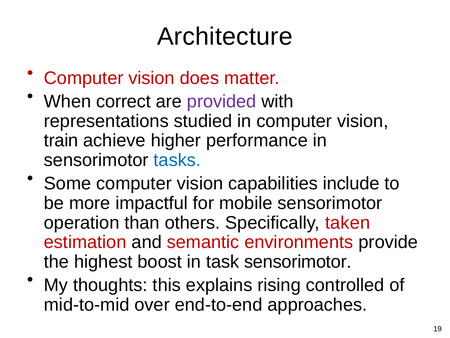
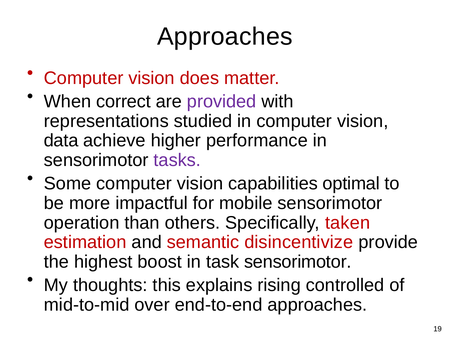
Architecture: Architecture -> Approaches (225, 37)
train: train -> data (61, 140)
tasks colour: blue -> purple (177, 160)
include: include -> optimal (351, 183)
environments: environments -> disincentivize (299, 242)
